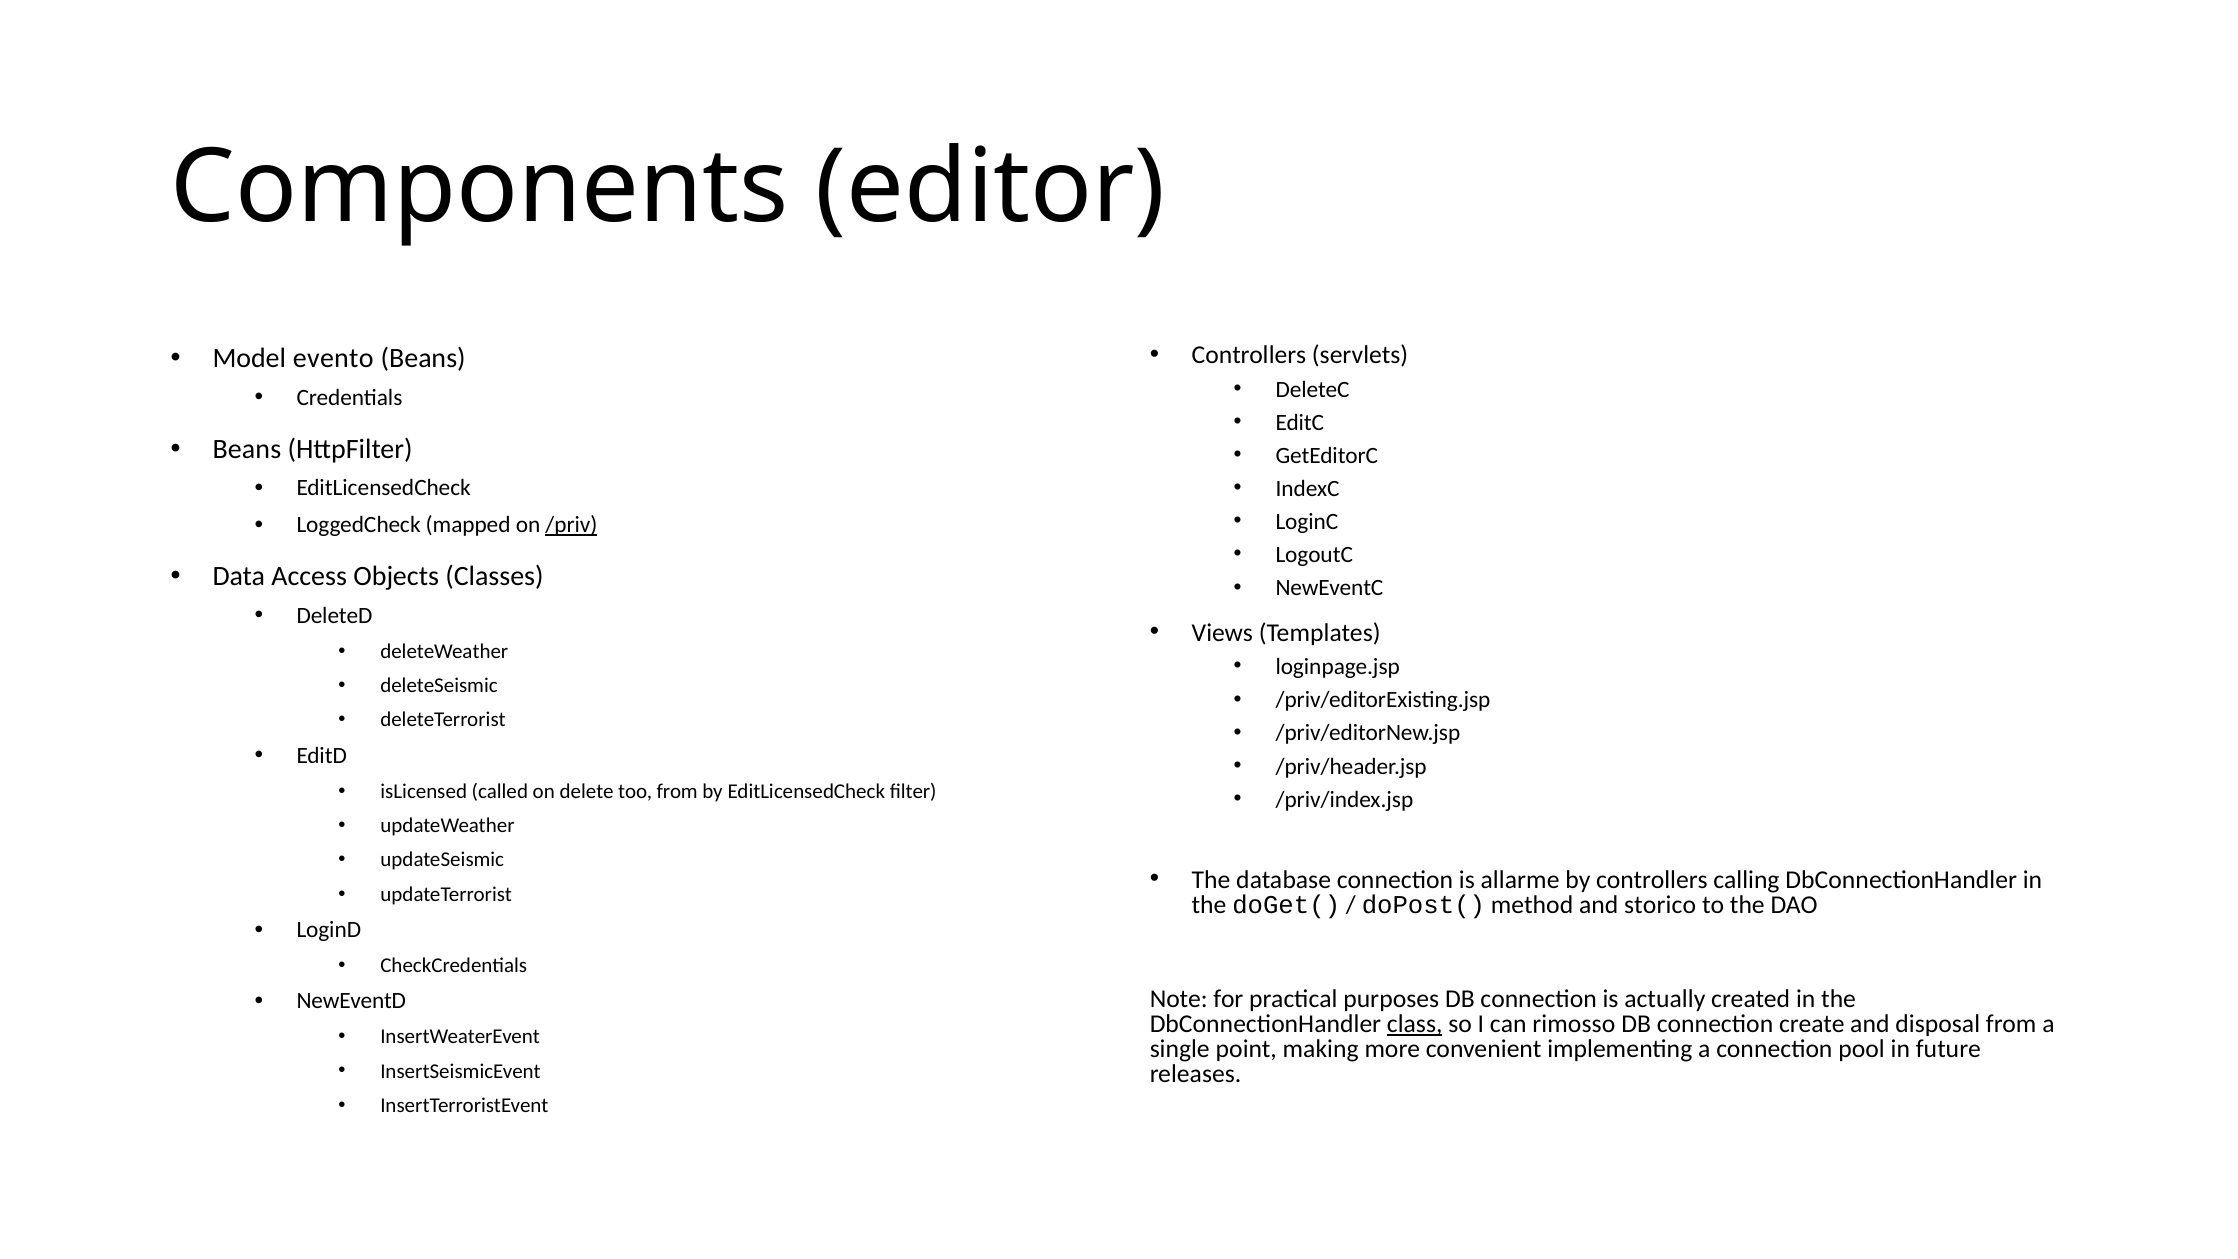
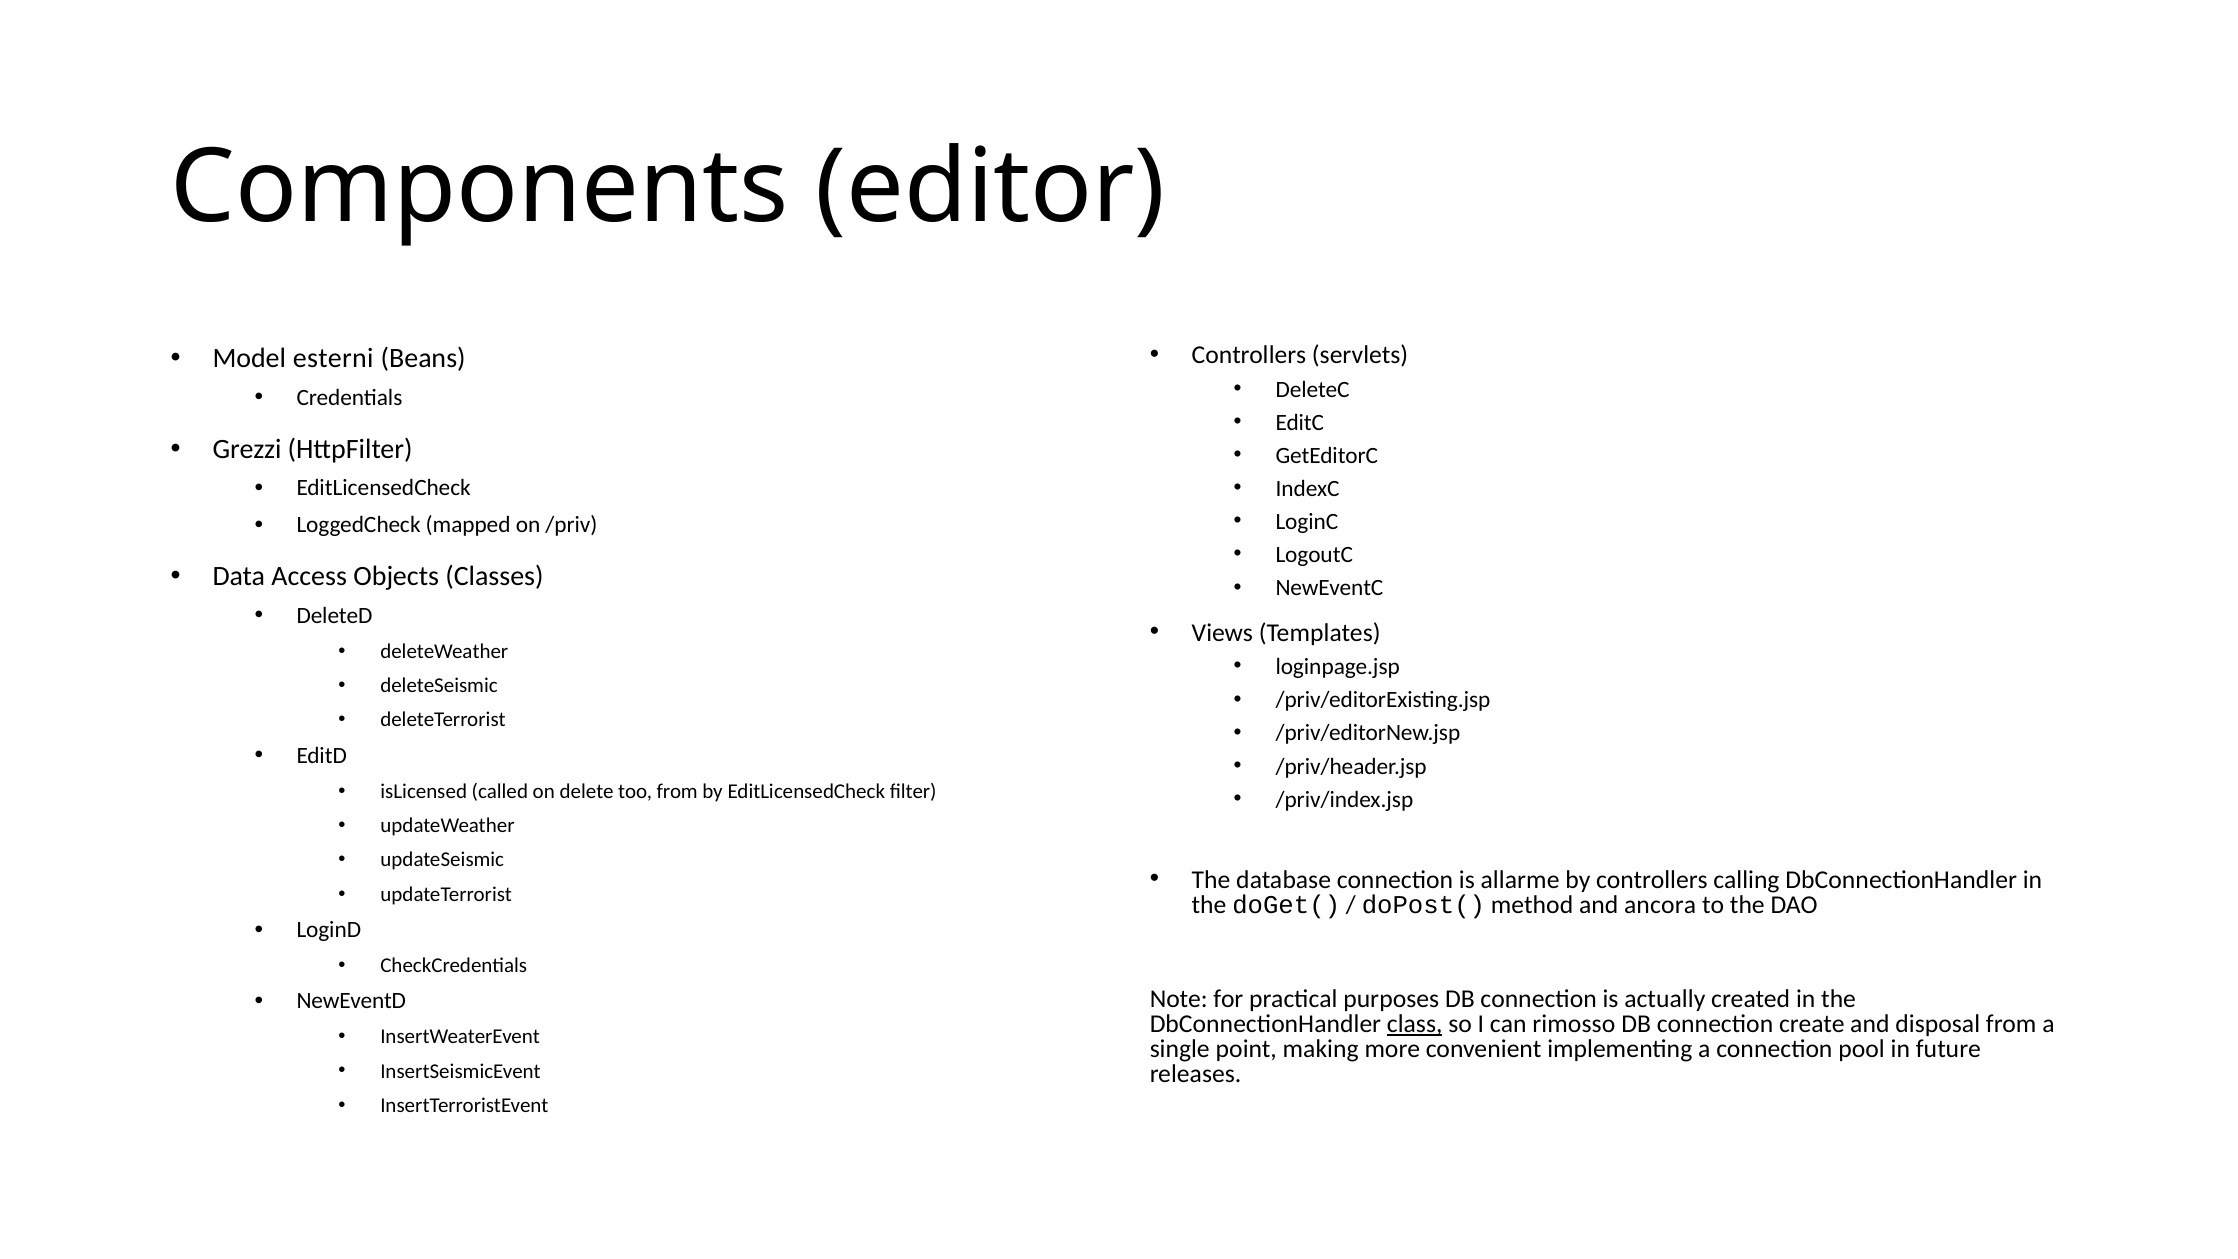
evento: evento -> esterni (333, 358)
Beans: Beans -> Grezzi (247, 449)
/priv underline: present -> none (571, 525)
storico: storico -> ancora (1660, 905)
